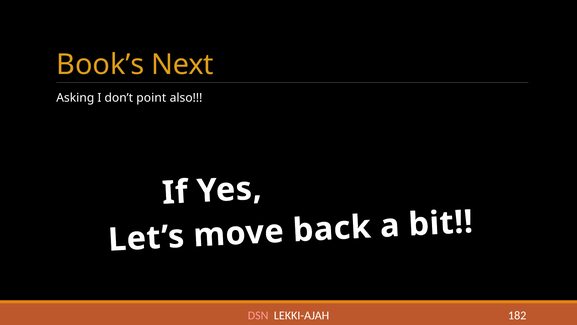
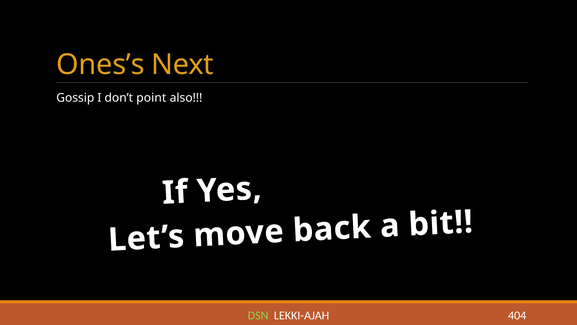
Book’s: Book’s -> Ones’s (100, 65)
Asking: Asking -> Gossip (75, 98)
DSN colour: pink -> light green (258, 315)
182: 182 -> 404 (517, 315)
